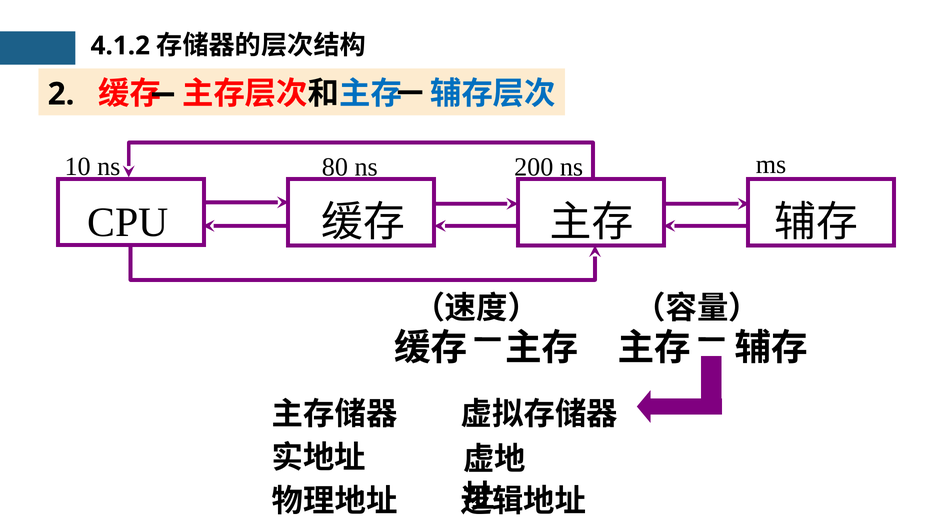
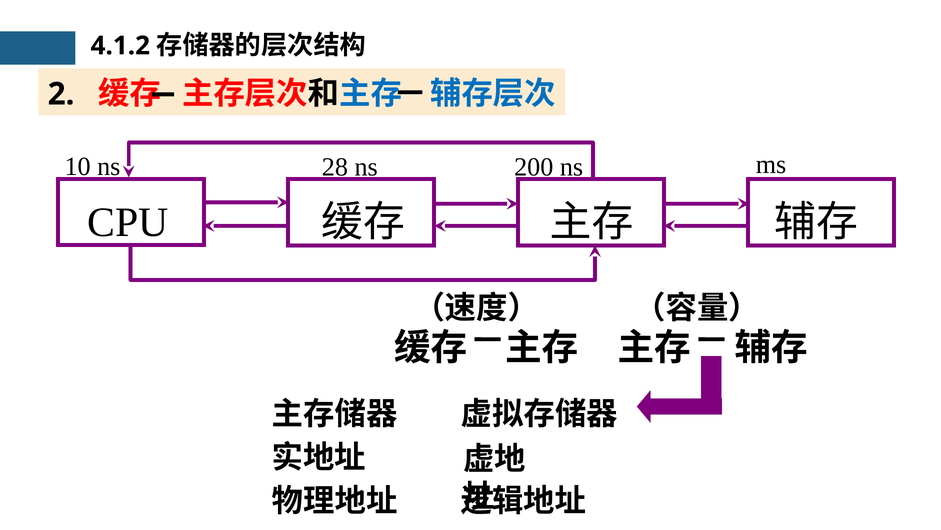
80: 80 -> 28 (335, 167)
